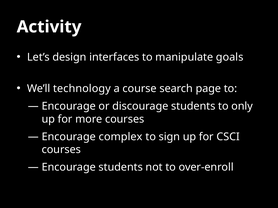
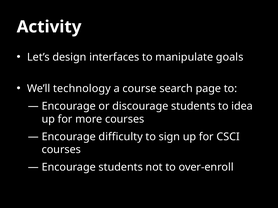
only: only -> idea (242, 106)
complex: complex -> difficulty (121, 137)
